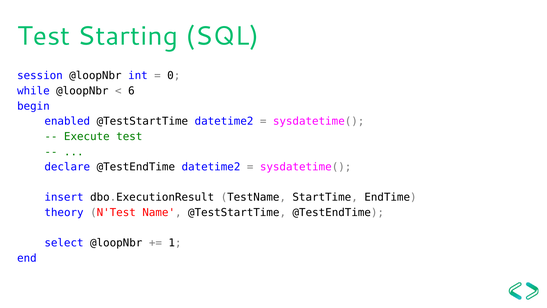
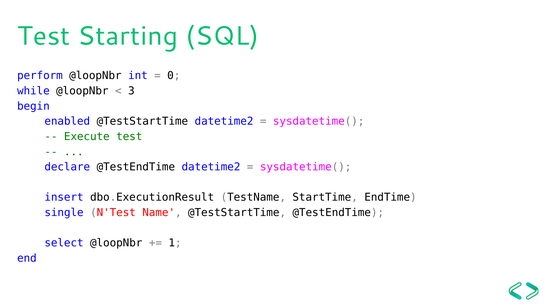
session: session -> perform (40, 76)
6: 6 -> 3 (131, 91)
theory: theory -> single (64, 212)
